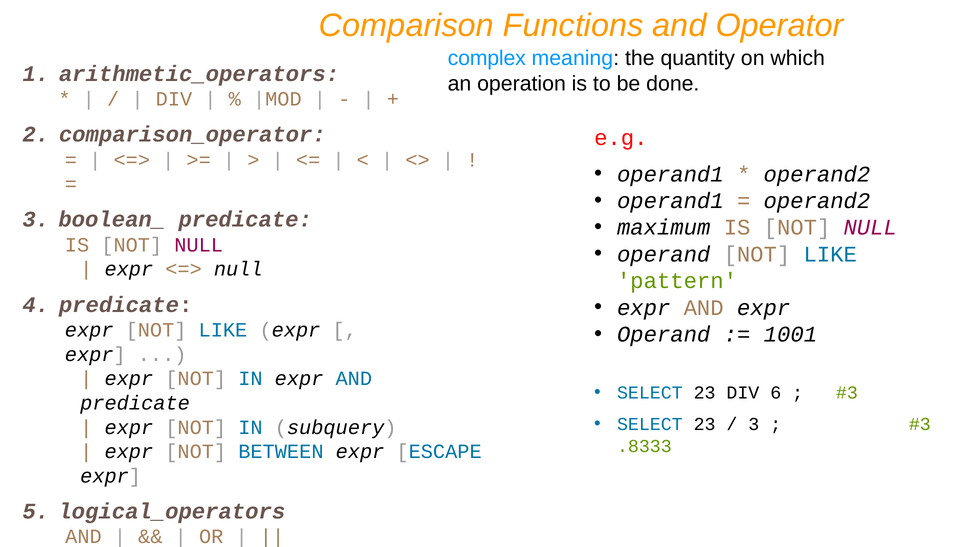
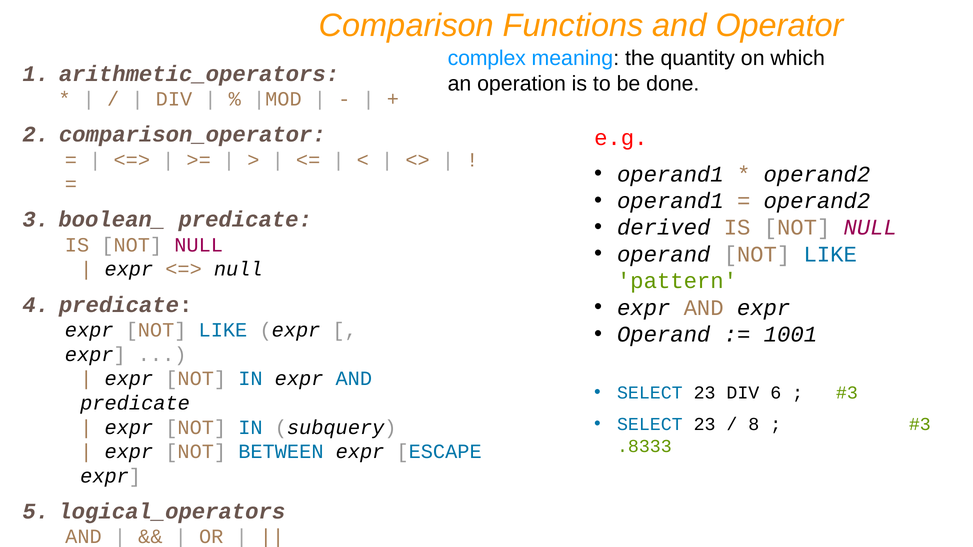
maximum: maximum -> derived (664, 228)
3: 3 -> 8 (754, 424)
